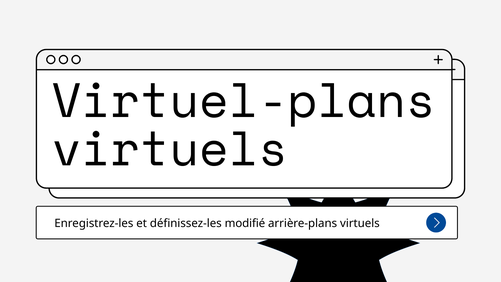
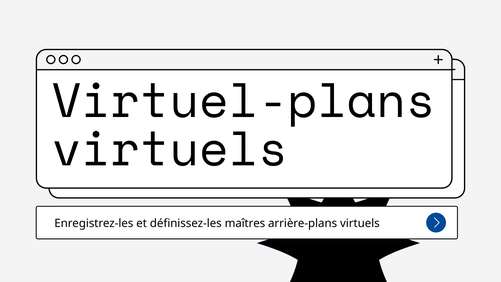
modifié: modifié -> maîtres (245, 223)
